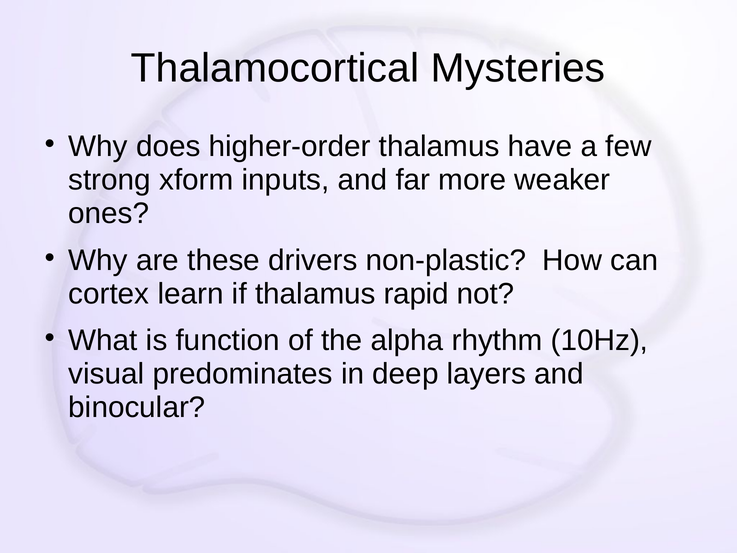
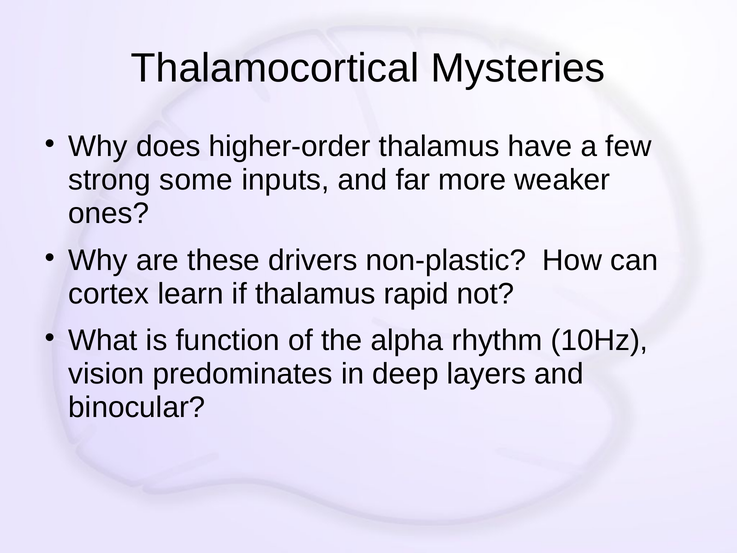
xform: xform -> some (196, 180)
visual: visual -> vision (106, 374)
